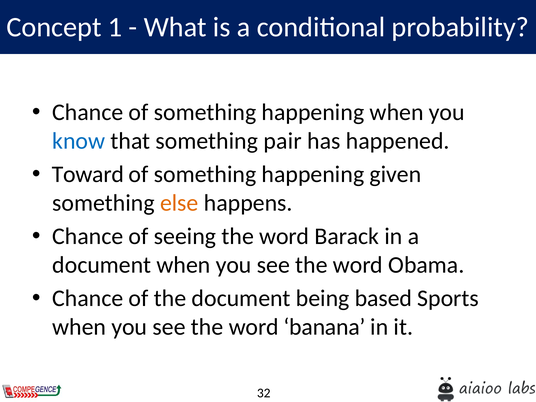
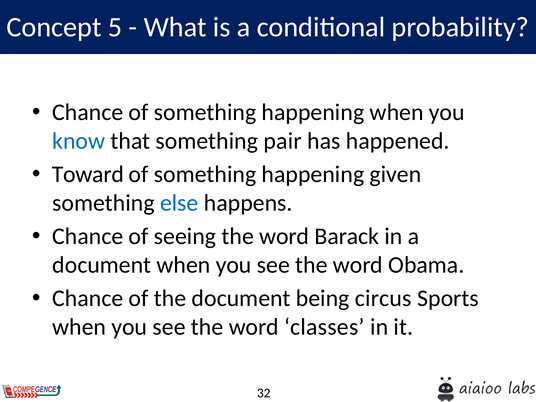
1: 1 -> 5 (115, 27)
else colour: orange -> blue (179, 203)
based: based -> circus (383, 298)
banana: banana -> classes (324, 327)
